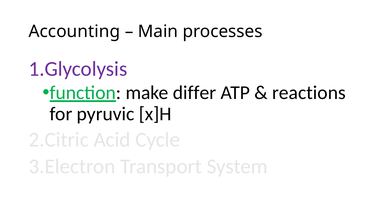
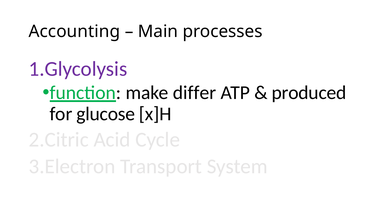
reactions: reactions -> produced (309, 93)
pyruvic: pyruvic -> glucose (106, 114)
